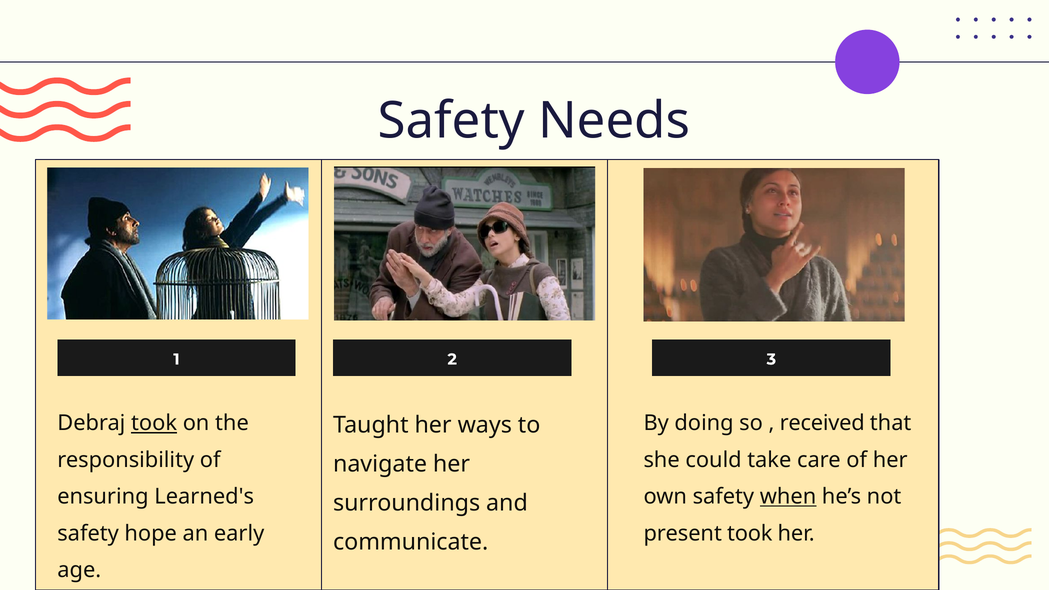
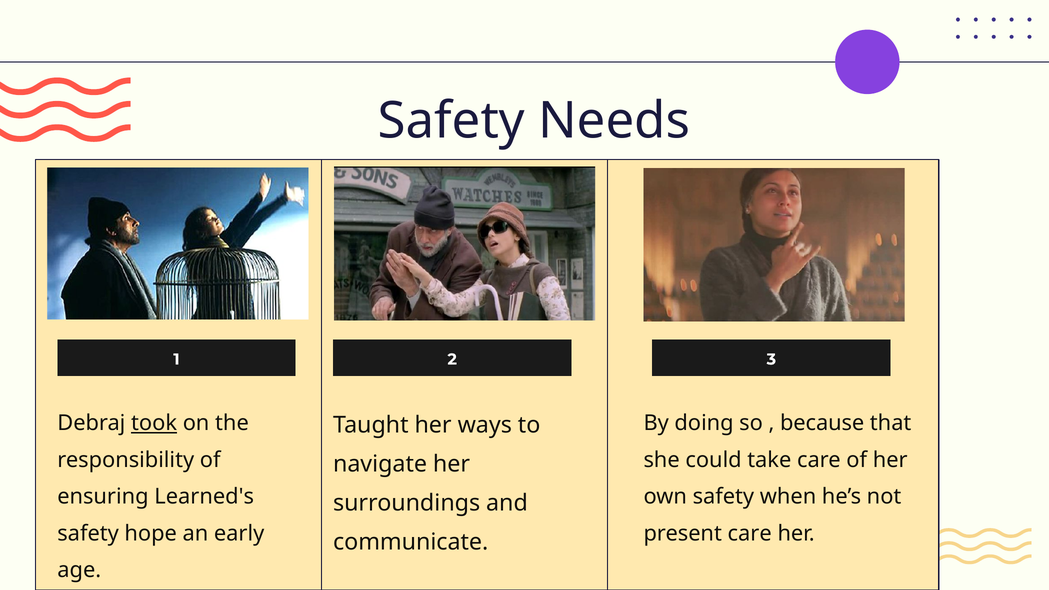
received: received -> because (822, 423)
when underline: present -> none (788, 497)
present took: took -> care (750, 533)
